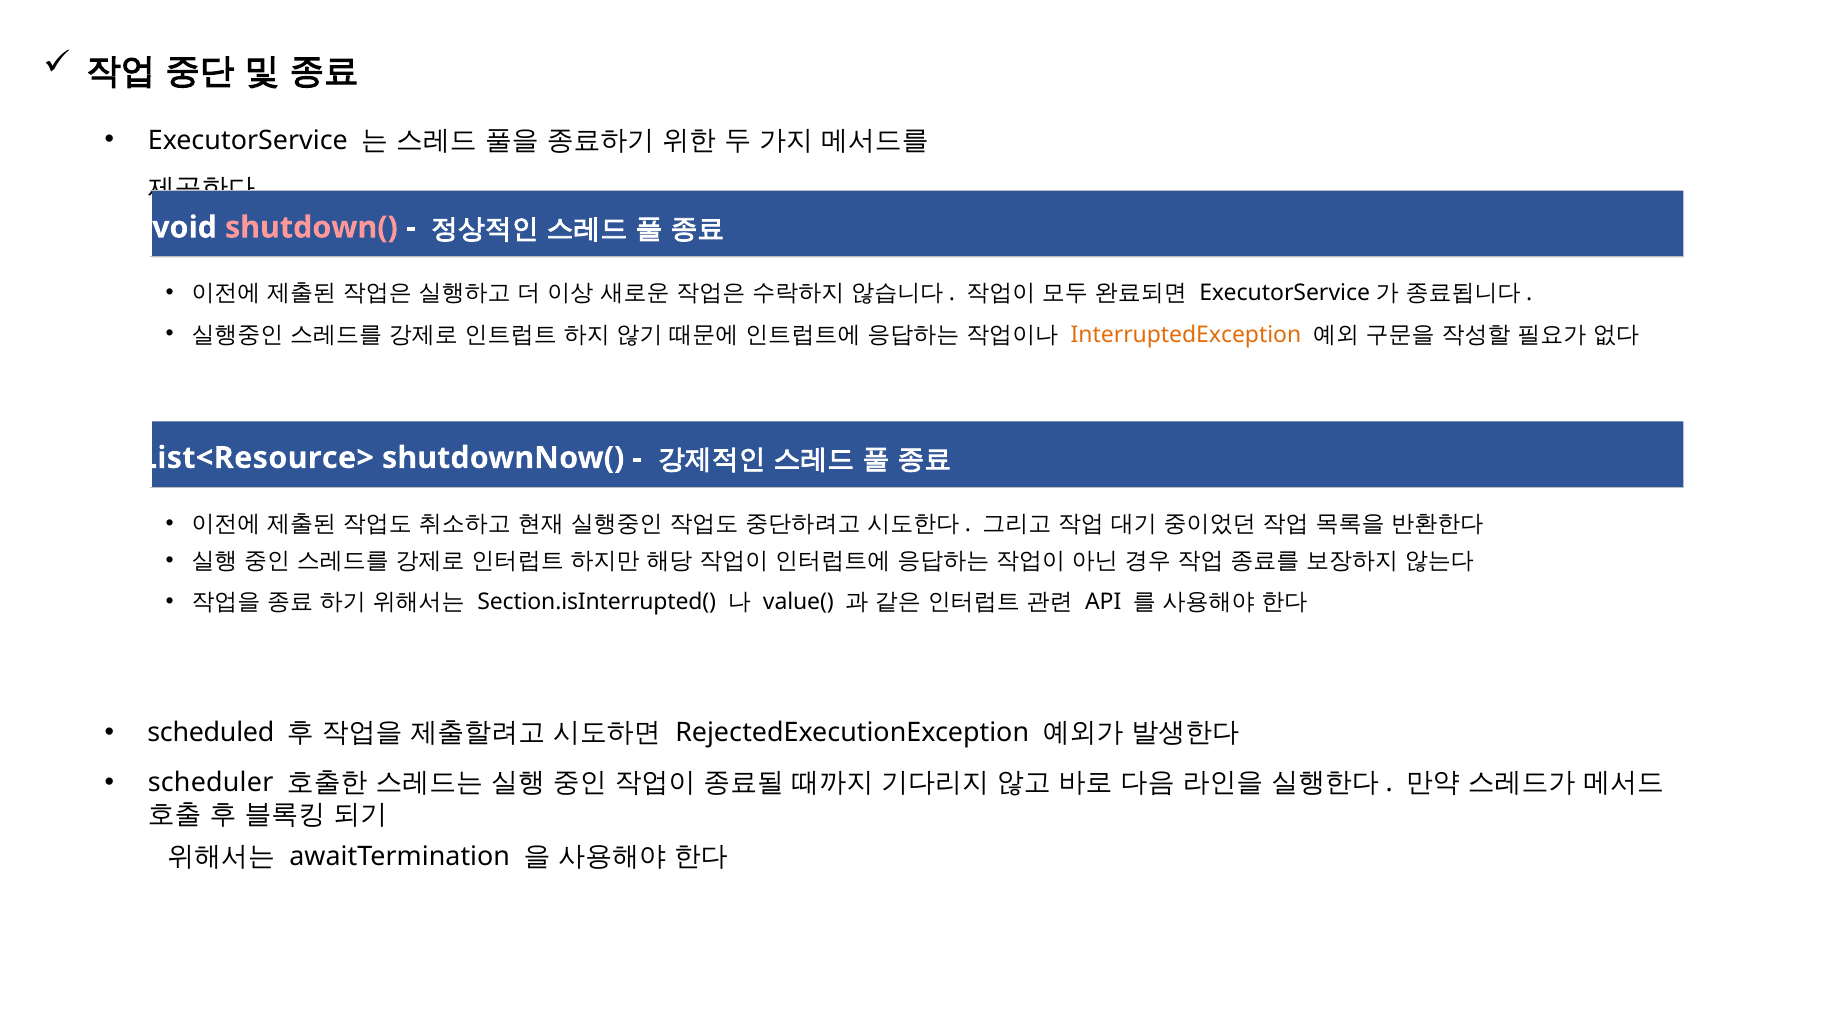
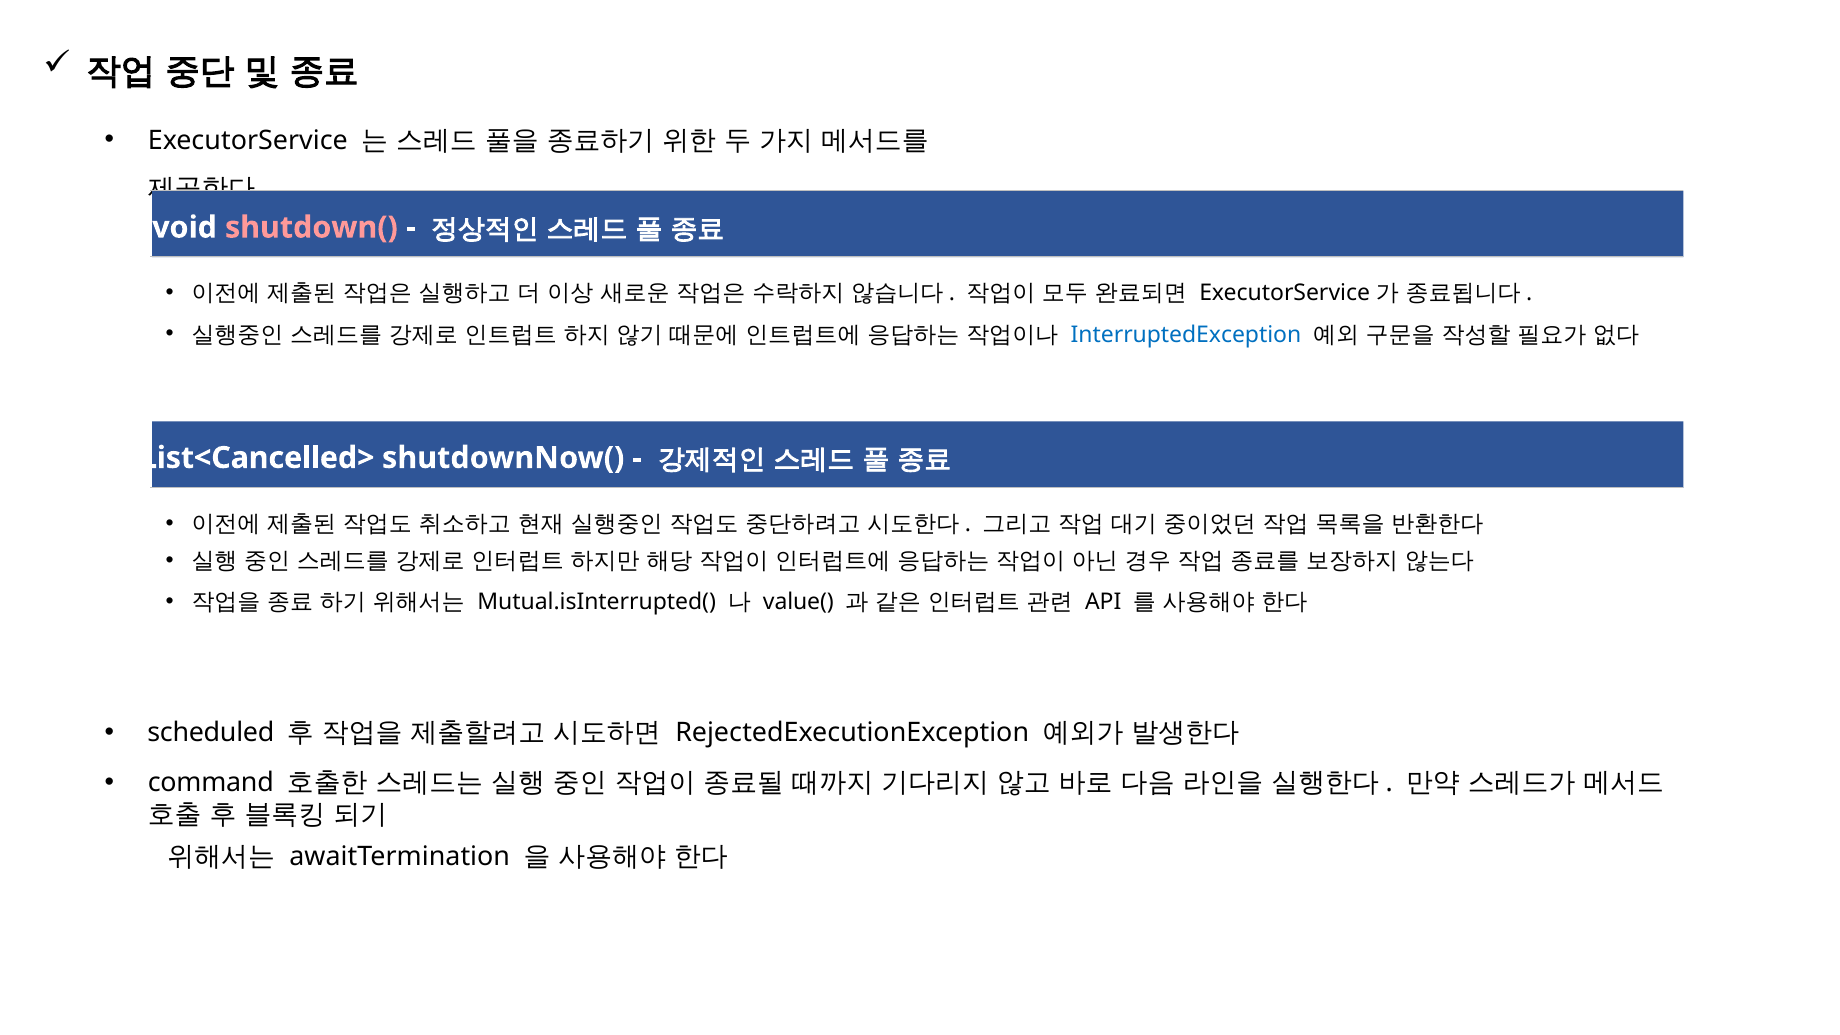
InterruptedException colour: orange -> blue (1186, 335)
List<Resource>: List<Resource> -> List<Cancelled> (257, 458)
Section.isInterrupted(: Section.isInterrupted( -> Mutual.isInterrupted( (597, 602)
scheduler: scheduler -> command (211, 783)
